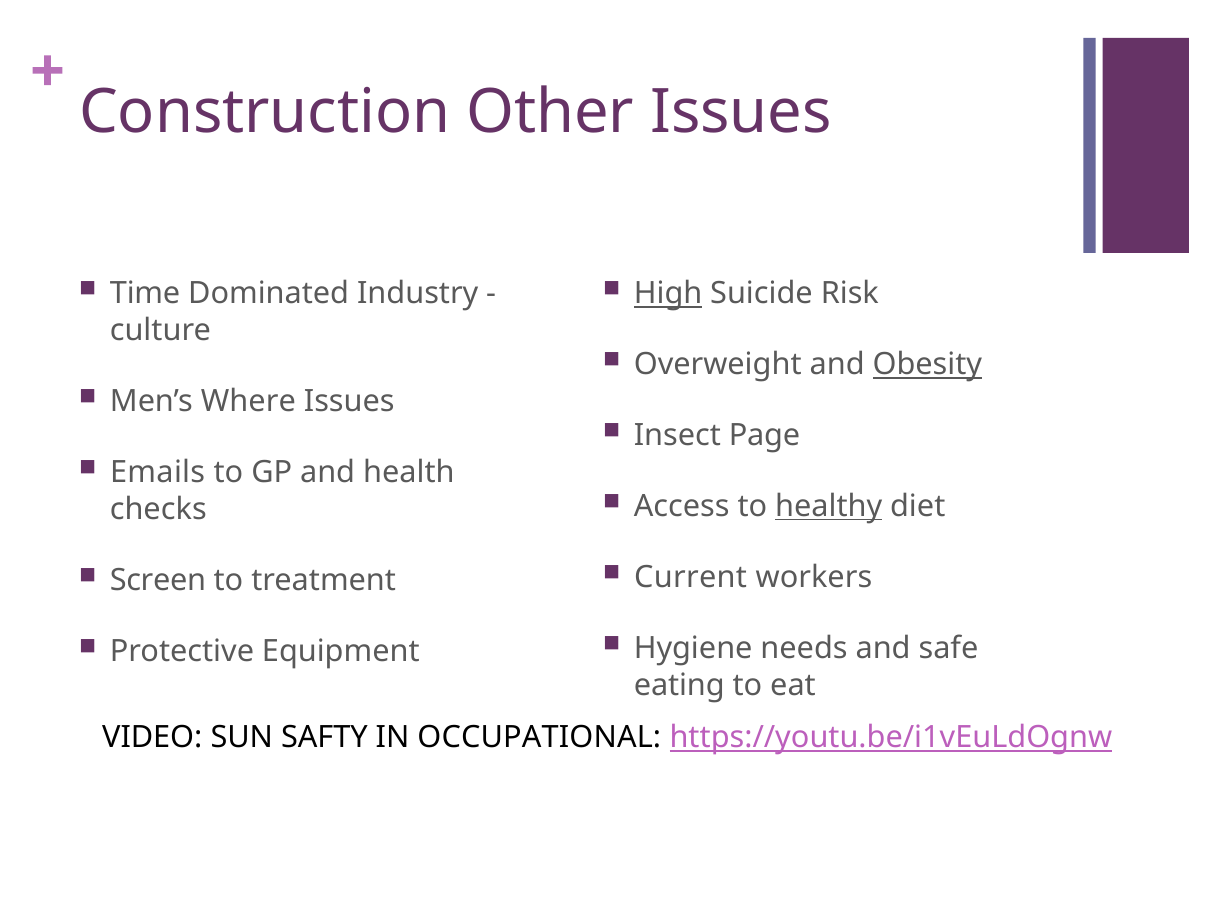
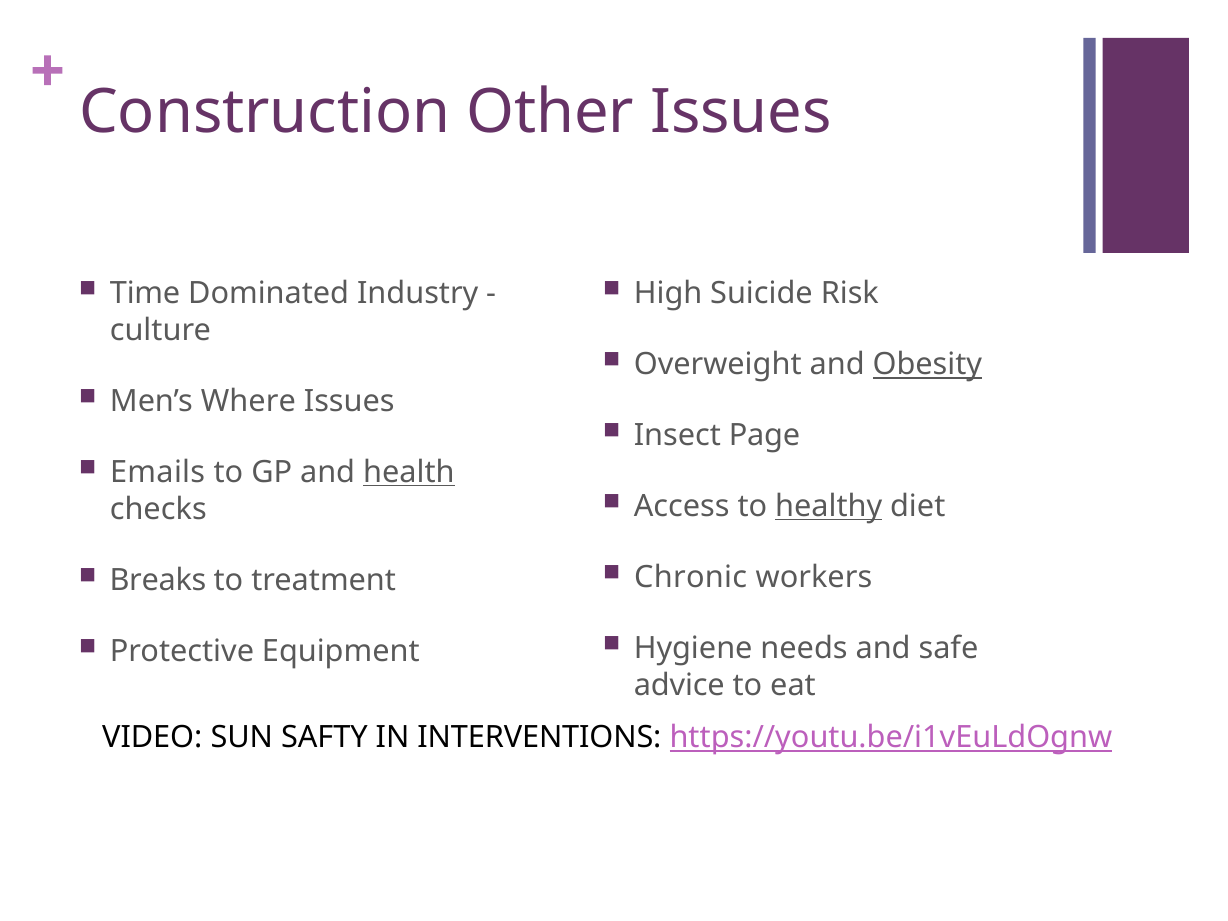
High underline: present -> none (668, 293)
health underline: none -> present (409, 472)
Current: Current -> Chronic (691, 577)
Screen: Screen -> Breaks (158, 580)
eating: eating -> advice (679, 685)
OCCUPATIONAL: OCCUPATIONAL -> INTERVENTIONS (539, 737)
